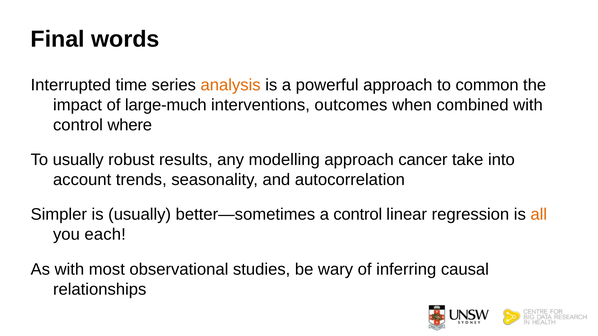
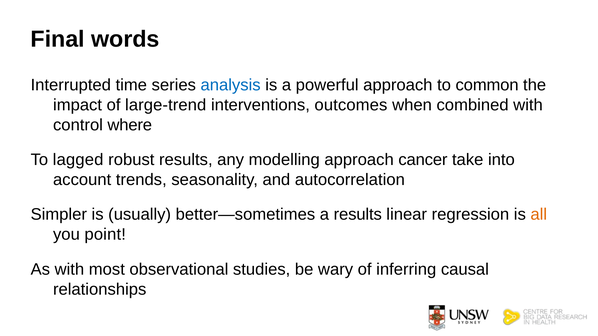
analysis colour: orange -> blue (231, 85)
large-much: large-much -> large-trend (166, 105)
To usually: usually -> lagged (78, 160)
a control: control -> results (358, 215)
each: each -> point (105, 235)
